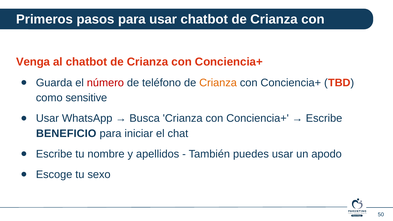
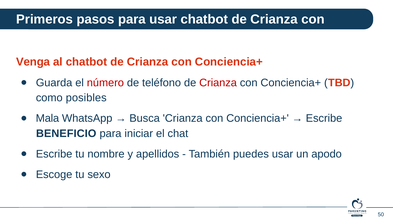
Crianza colour: orange -> red (218, 83)
sensitive: sensitive -> posibles (86, 98)
Usar: Usar -> Mala (47, 118)
